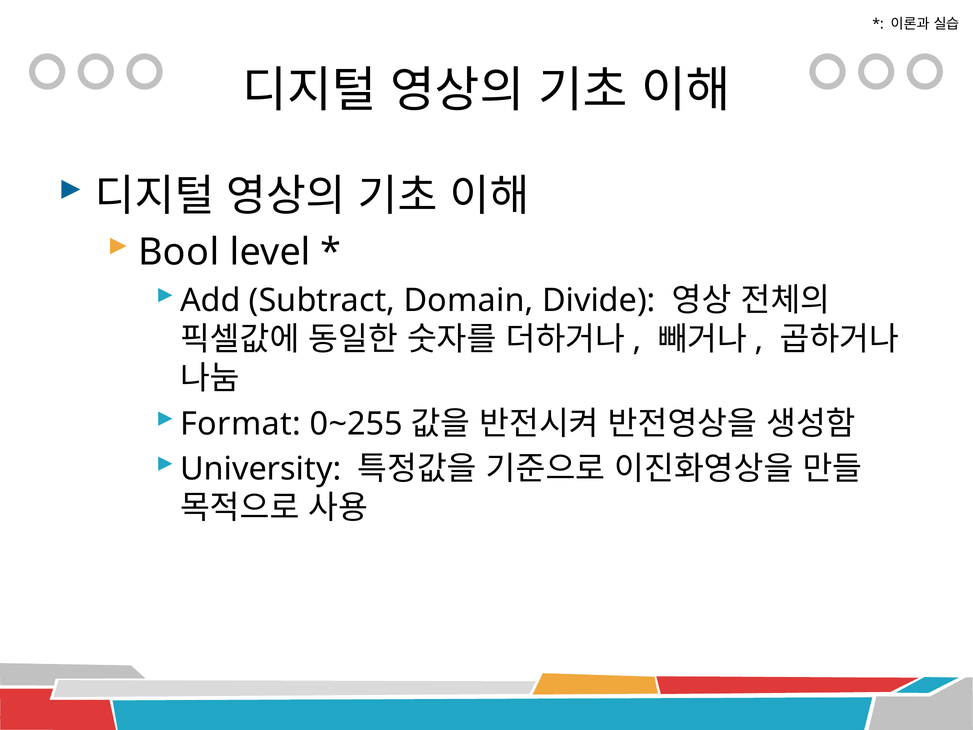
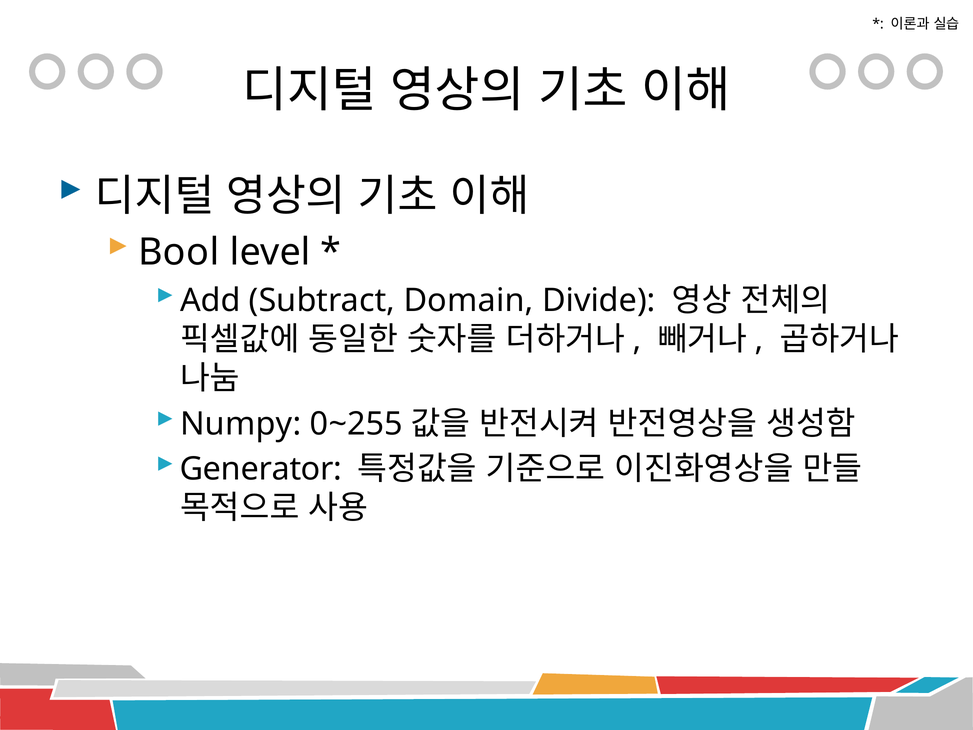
Format: Format -> Numpy (241, 424)
University: University -> Generator (261, 469)
